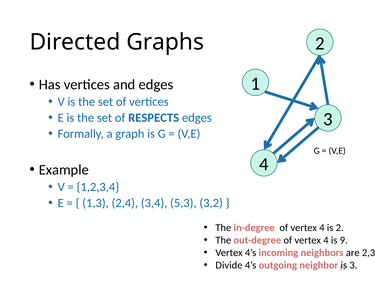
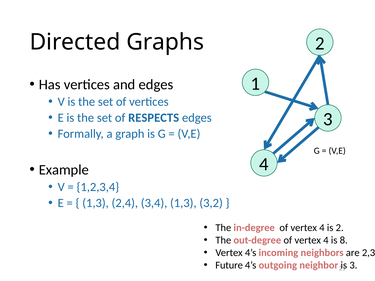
3,4 5,3: 5,3 -> 1,3 (183, 203)
9: 9 -> 8 (344, 241)
Divide: Divide -> Future (229, 266)
